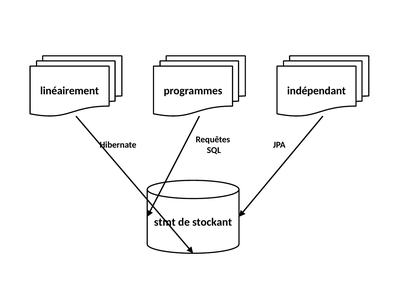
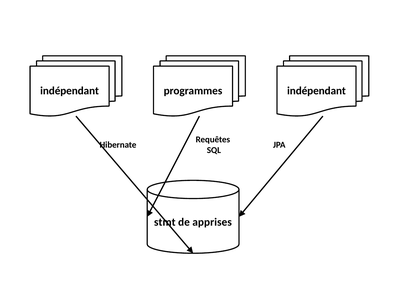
linéairement: linéairement -> indépendant (70, 91)
stockant: stockant -> apprises (212, 222)
